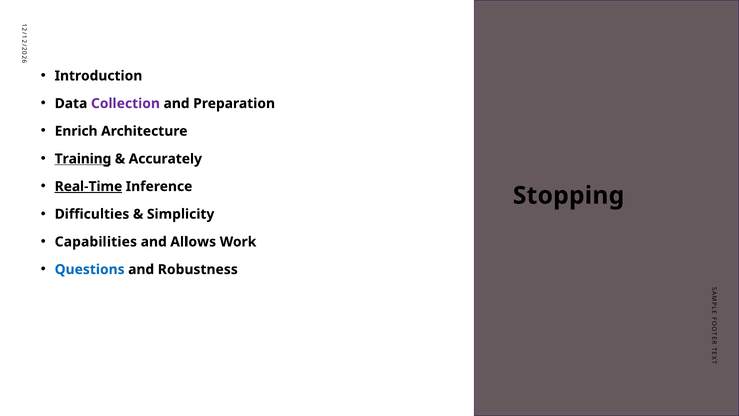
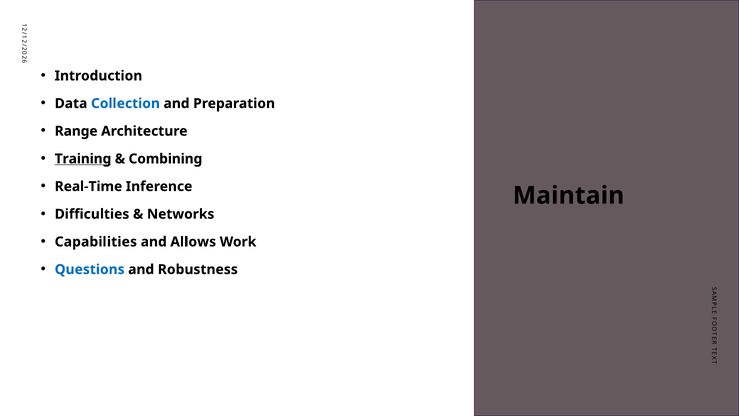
Collection colour: purple -> blue (125, 103)
Enrich: Enrich -> Range (76, 131)
Accurately: Accurately -> Combining (165, 159)
Real-Time underline: present -> none (88, 186)
Stopping: Stopping -> Maintain (569, 195)
Simplicity: Simplicity -> Networks (181, 214)
